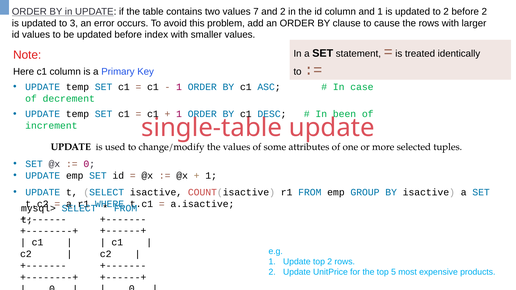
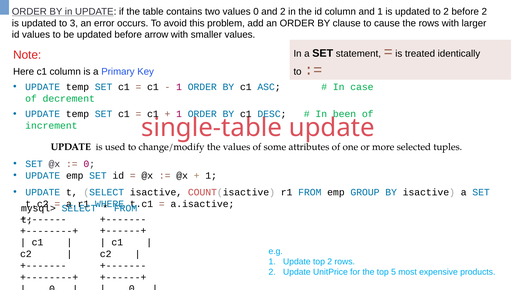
values 7: 7 -> 0 (256, 12)
index: index -> arrow (156, 35)
